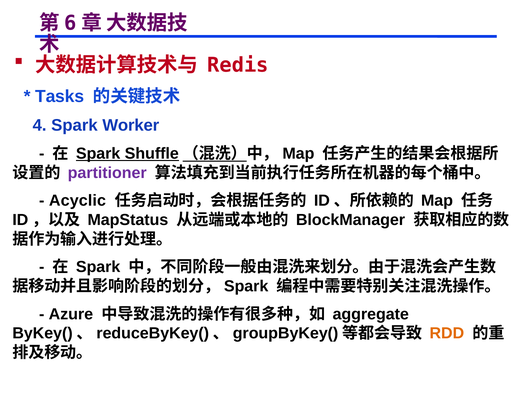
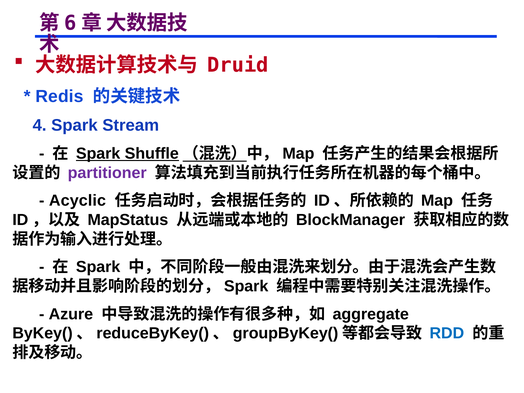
Redis: Redis -> Druid (238, 65)
Tasks: Tasks -> Redis (59, 96)
Worker: Worker -> Stream (131, 125)
RDD colour: orange -> blue (447, 333)
